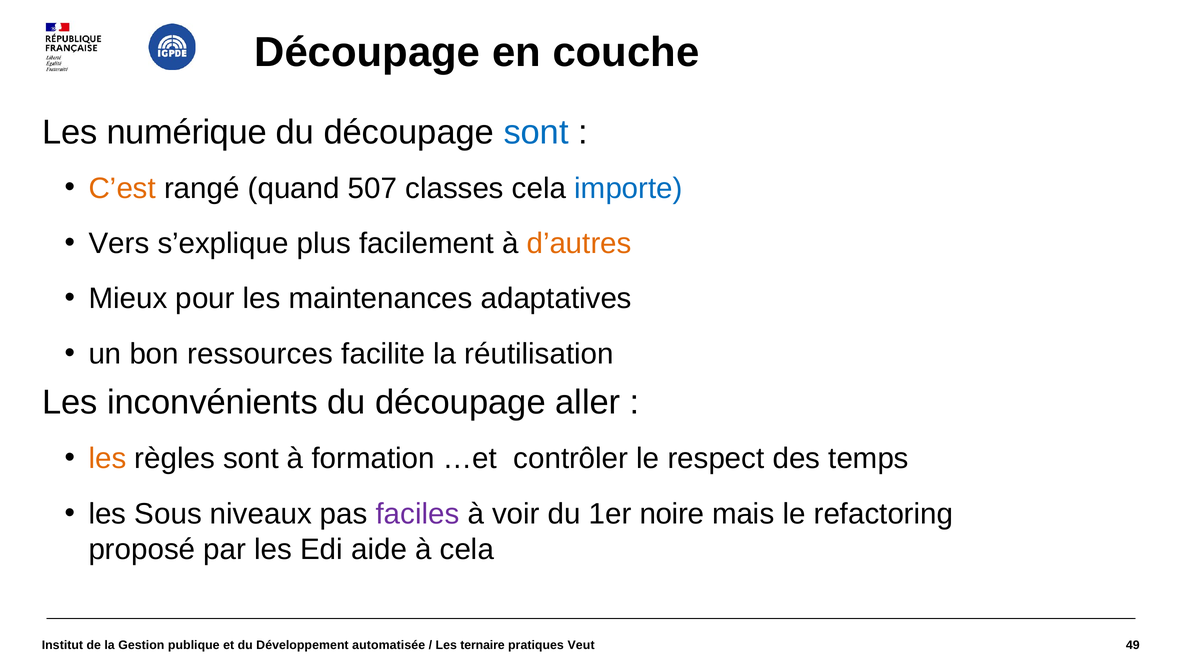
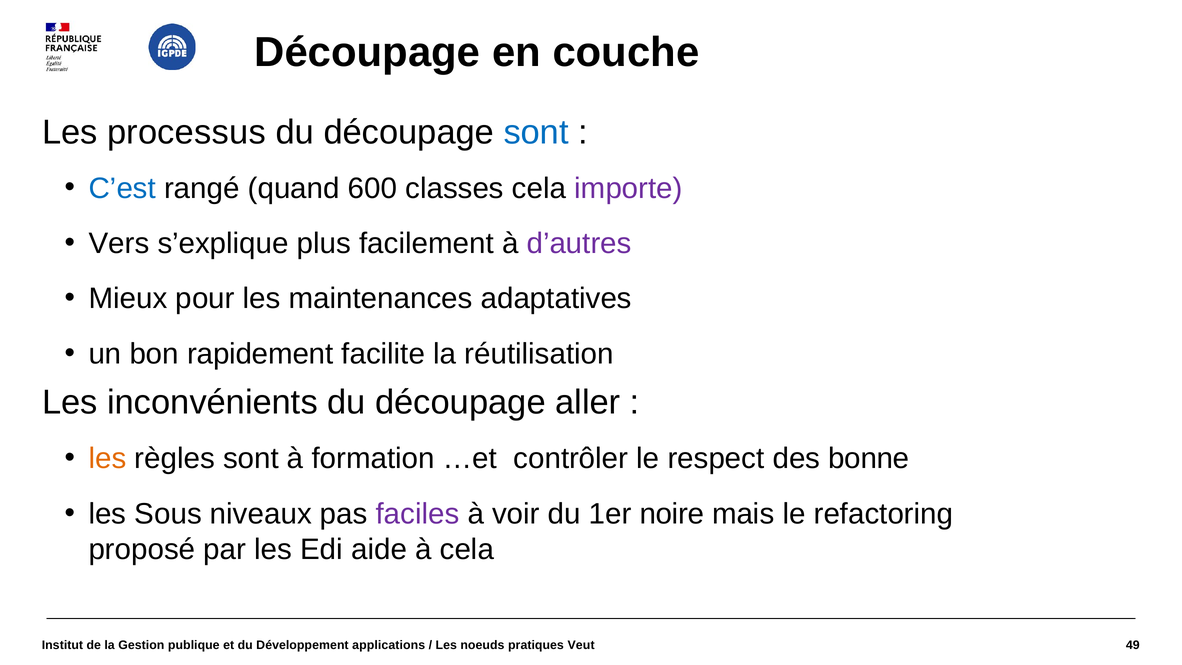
numérique: numérique -> processus (186, 132)
C’est colour: orange -> blue (122, 188)
507: 507 -> 600 (373, 188)
importe colour: blue -> purple (629, 188)
d’autres colour: orange -> purple (579, 243)
ressources: ressources -> rapidement (260, 354)
temps: temps -> bonne (869, 459)
automatisée: automatisée -> applications (389, 645)
ternaire: ternaire -> noeuds (482, 645)
